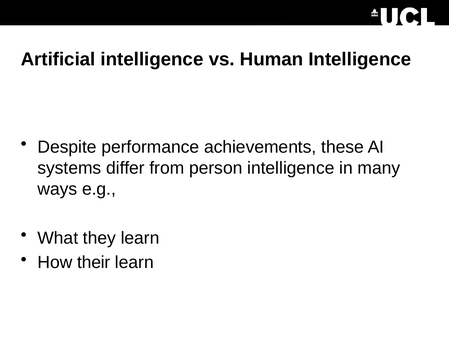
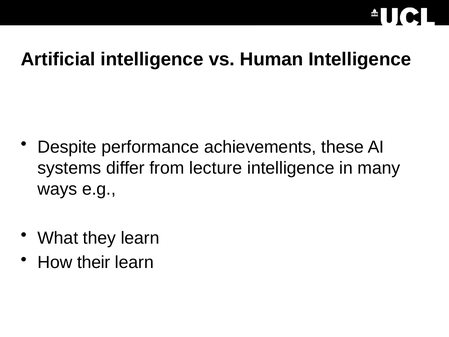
person: person -> lecture (216, 168)
